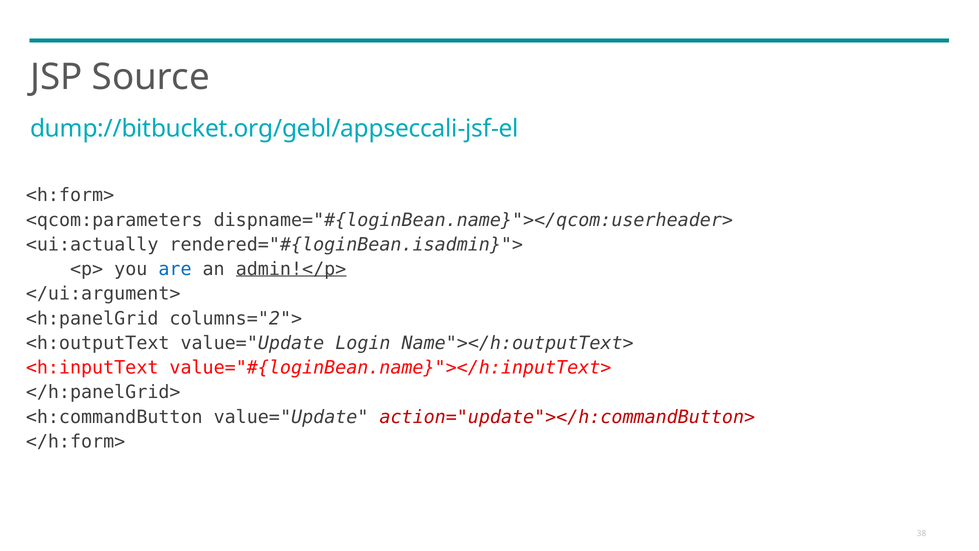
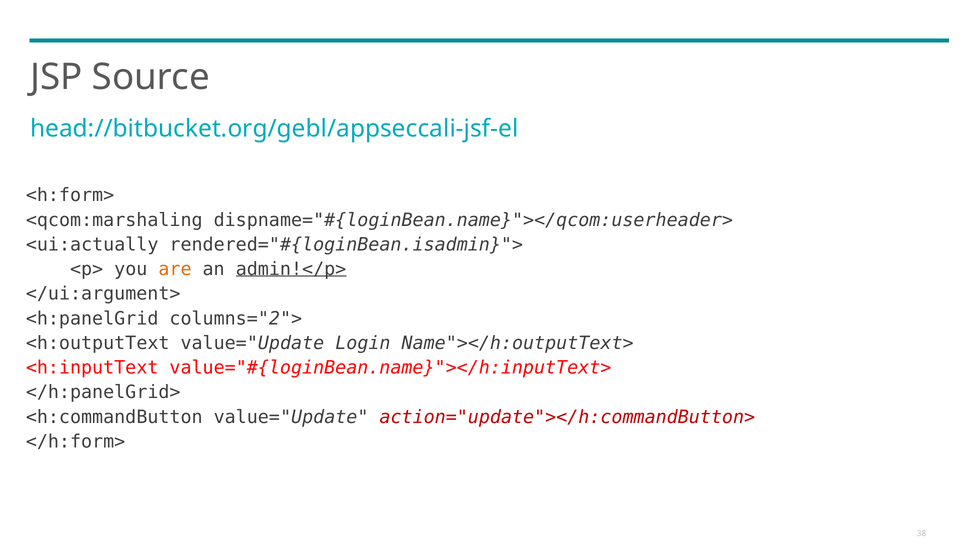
dump://bitbucket.org/gebl/appseccali-jsf-el: dump://bitbucket.org/gebl/appseccali-jsf-el -> head://bitbucket.org/gebl/appseccali-jsf-el (274, 129)
<qcom:parameters: <qcom:parameters -> <qcom:marshaling (114, 220)
are colour: blue -> orange (175, 269)
